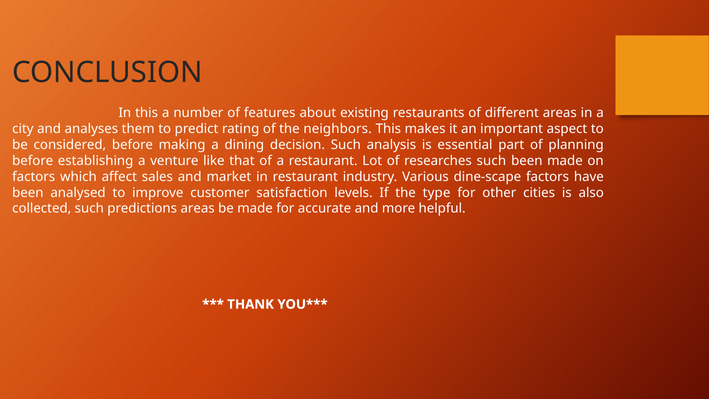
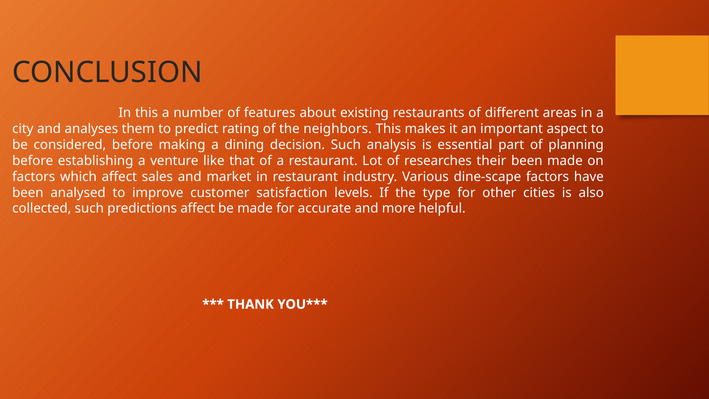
researches such: such -> their (491, 161)
predictions areas: areas -> affect (198, 208)
